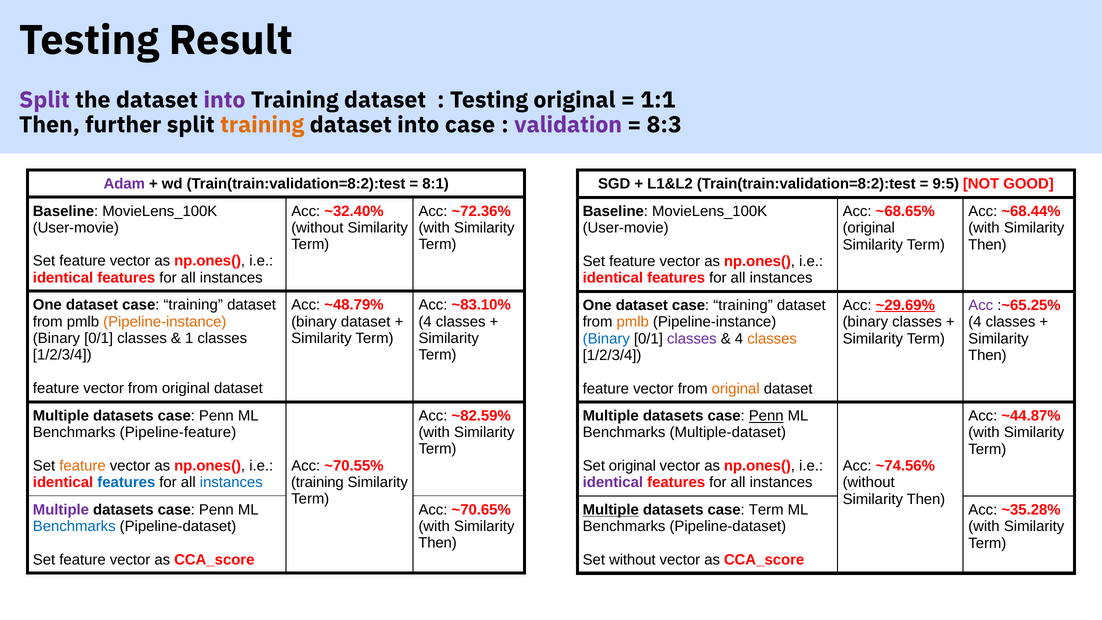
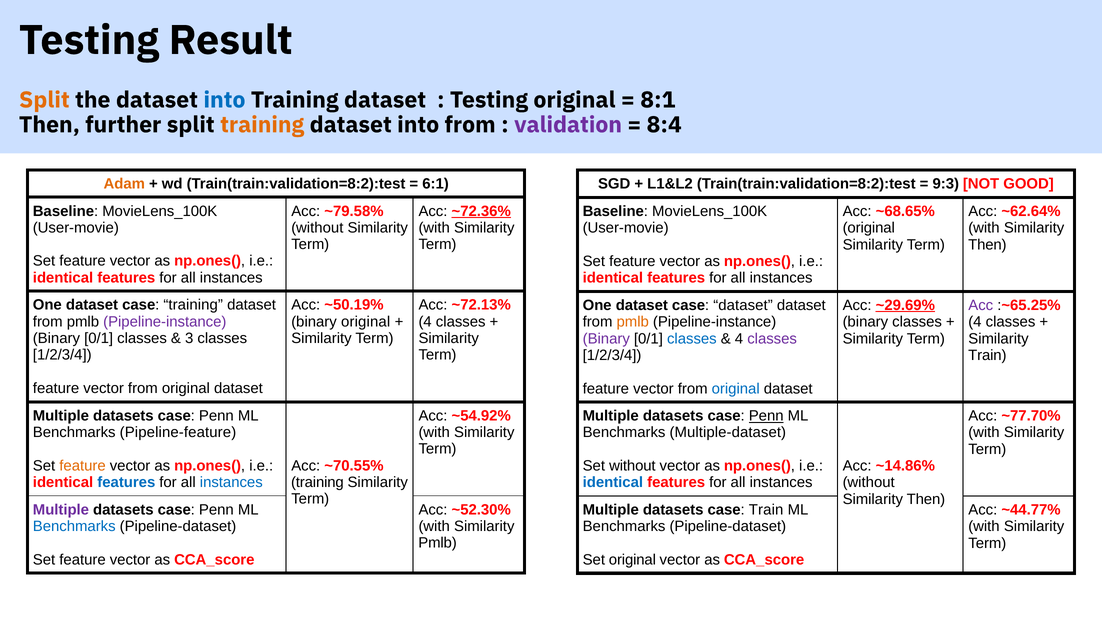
Split colour: purple -> orange (44, 100)
into colour: purple -> blue (224, 100)
1:1: 1:1 -> 8:1 (658, 100)
into case: case -> from (470, 125)
8:3: 8:3 -> 8:4 (664, 125)
Adam colour: purple -> orange (124, 184)
8:1: 8:1 -> 6:1 (436, 184)
9:5: 9:5 -> 9:3 (946, 184)
~32.40%: ~32.40% -> ~79.58% (354, 211)
~72.36% underline: none -> present (481, 211)
~68.44%: ~68.44% -> ~62.64% (1031, 211)
~48.79%: ~48.79% -> ~50.19% (354, 305)
~83.10%: ~83.10% -> ~72.13% (481, 305)
training: training -> dataset (743, 305)
Pipeline-instance colour: orange -> purple (165, 322)
binary dataset: dataset -> original (366, 322)
1: 1 -> 3 (189, 338)
Binary colour: blue -> purple (606, 339)
classes colour: purple -> blue (692, 339)
classes colour: orange -> purple (772, 339)
Then: Then -> Train (987, 355)
original colour: orange -> blue (736, 389)
~82.59%: ~82.59% -> ~54.92% (481, 416)
~44.87%: ~44.87% -> ~77.70% (1031, 416)
Set original: original -> without (632, 466)
~74.56%: ~74.56% -> ~14.86% (905, 466)
identical colour: purple -> blue (613, 482)
~70.65%: ~70.65% -> ~52.30% (481, 510)
Multiple underline: present -> none (611, 510)
case Term: Term -> Train (766, 510)
~35.28%: ~35.28% -> ~44.77% (1031, 510)
Then: Then -> Pmlb (438, 543)
Set without: without -> original (632, 560)
